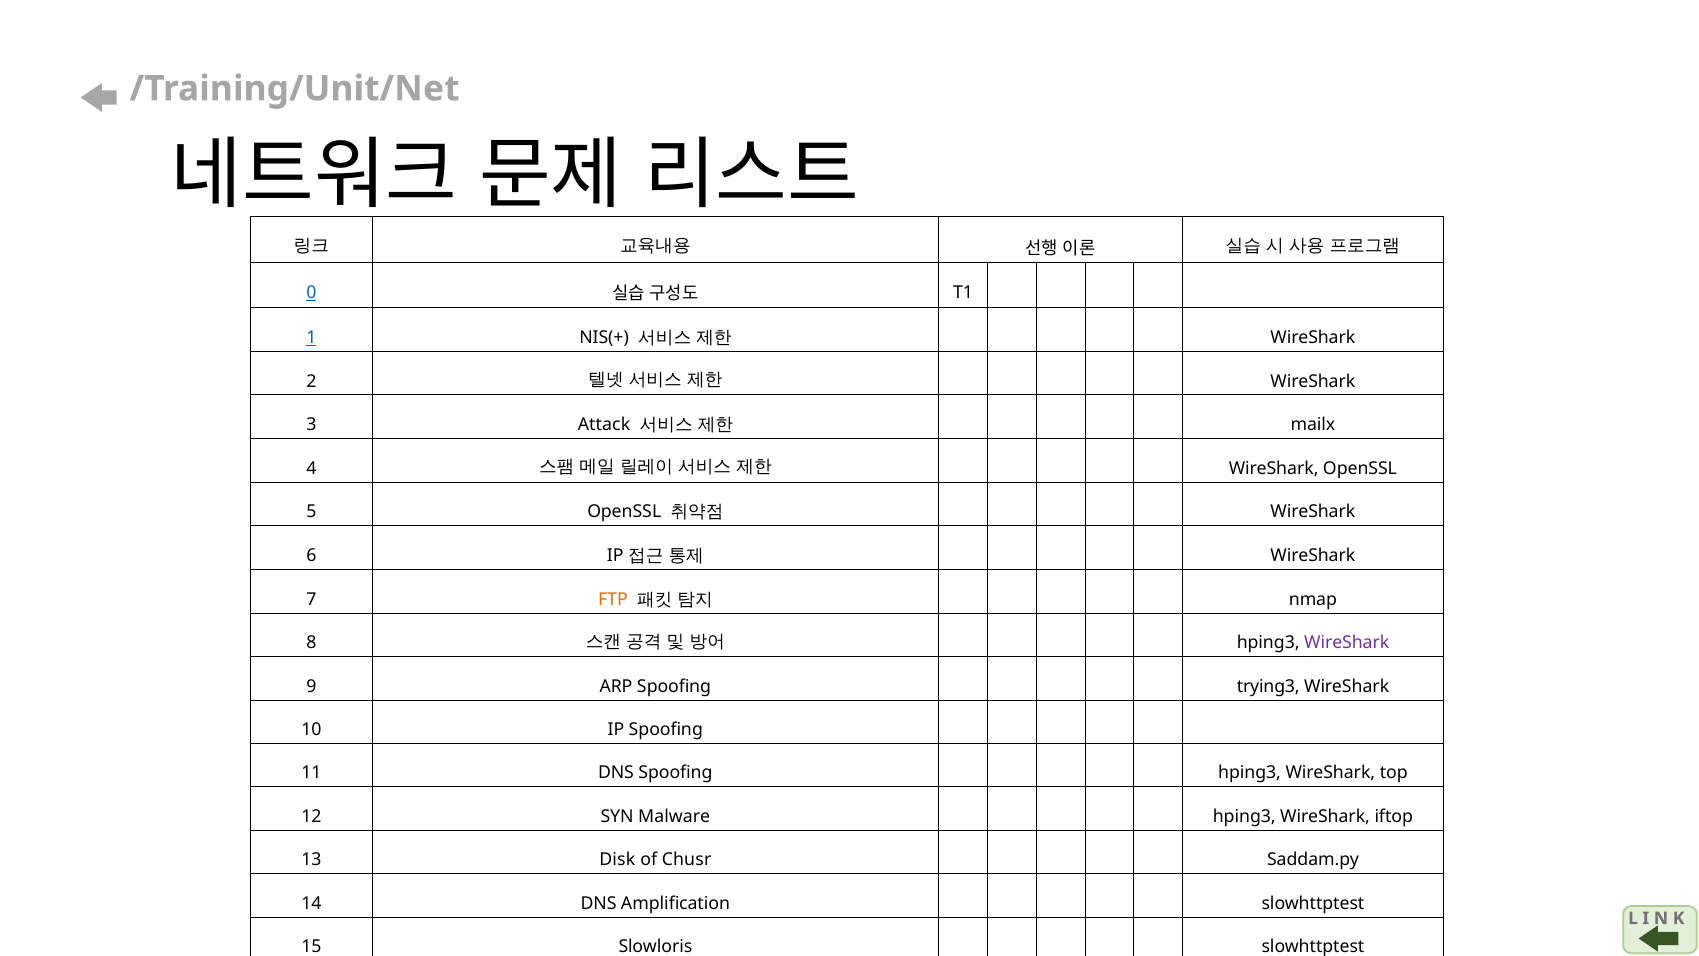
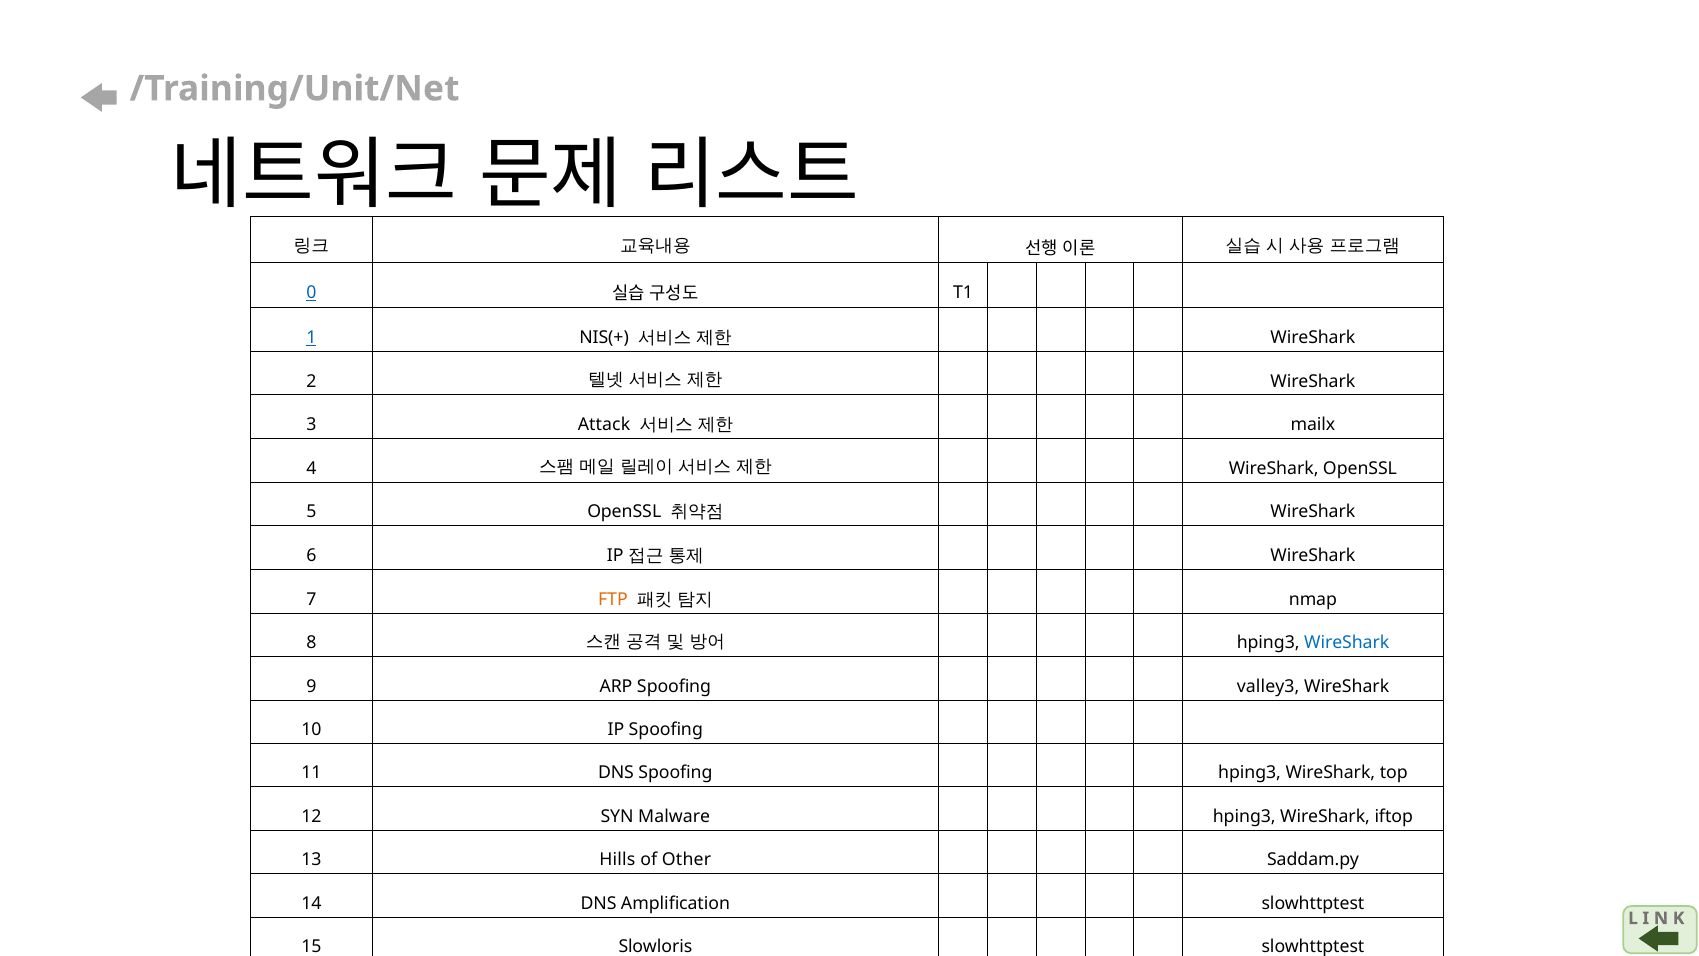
WireShark colour: purple -> blue (1347, 643)
trying3: trying3 -> valley3 (1268, 686)
Disk: Disk -> Hills (617, 860)
Chusr: Chusr -> Other (687, 860)
